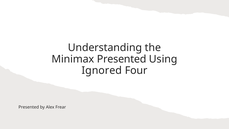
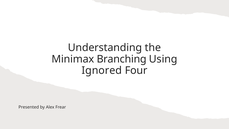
Minimax Presented: Presented -> Branching (122, 59)
